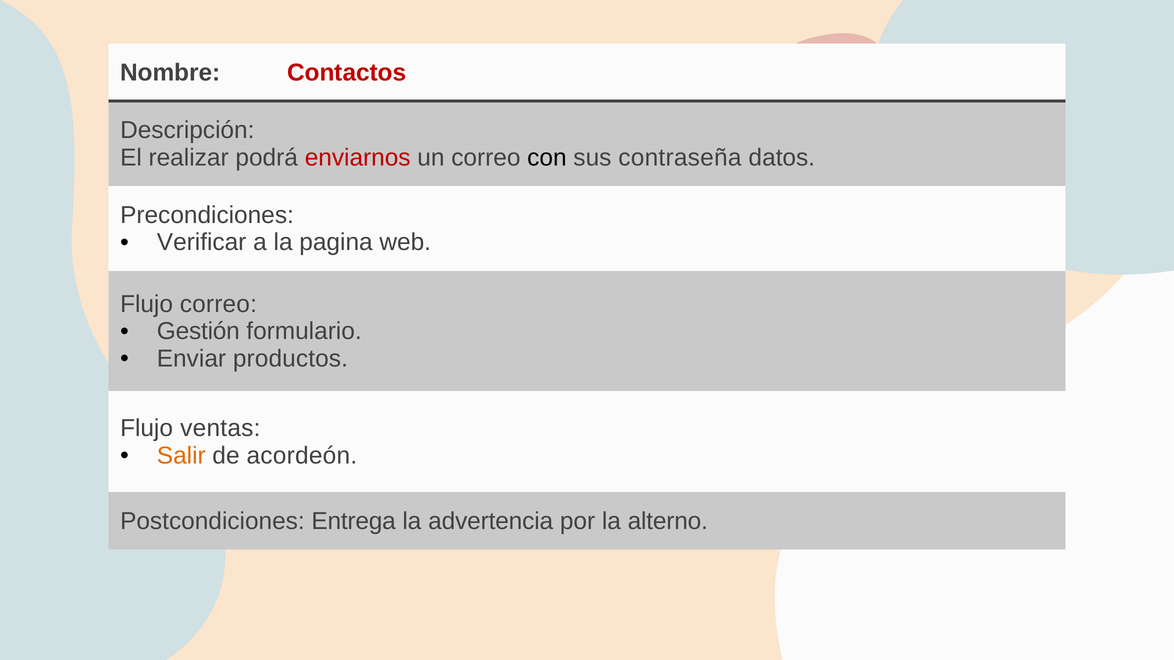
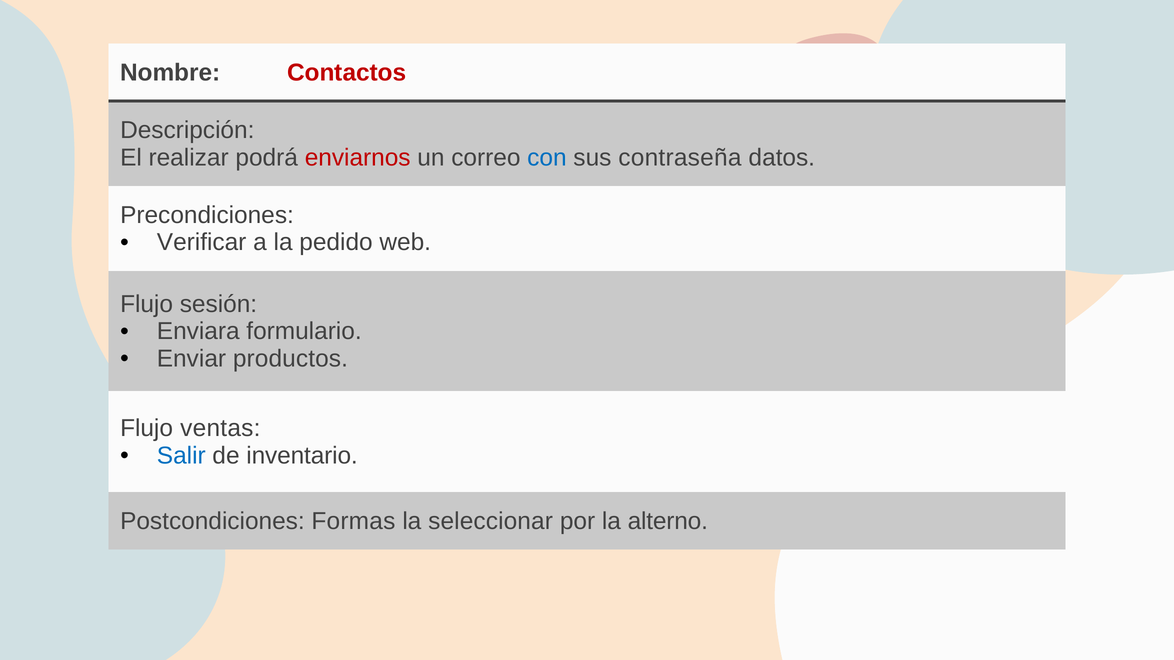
con colour: black -> blue (547, 158)
pagina: pagina -> pedido (336, 242)
Flujo correo: correo -> sesión (218, 304)
Gestión: Gestión -> Enviara (198, 332)
Salir colour: orange -> blue (181, 456)
acordeón: acordeón -> inventario (302, 456)
Entrega: Entrega -> Formas (353, 521)
advertencia: advertencia -> seleccionar (491, 521)
